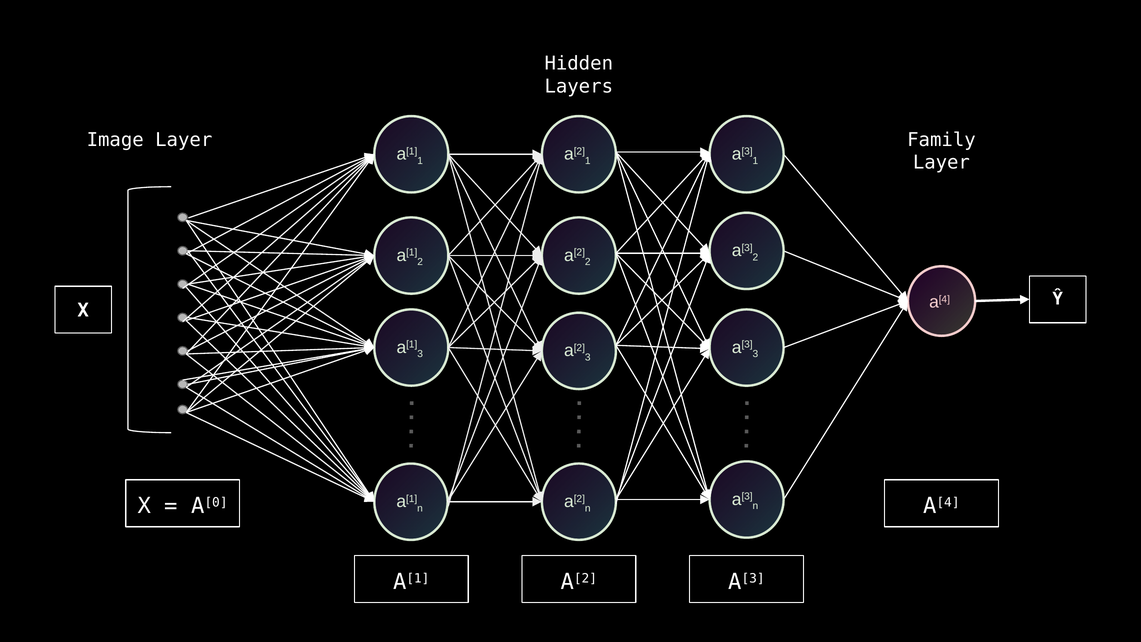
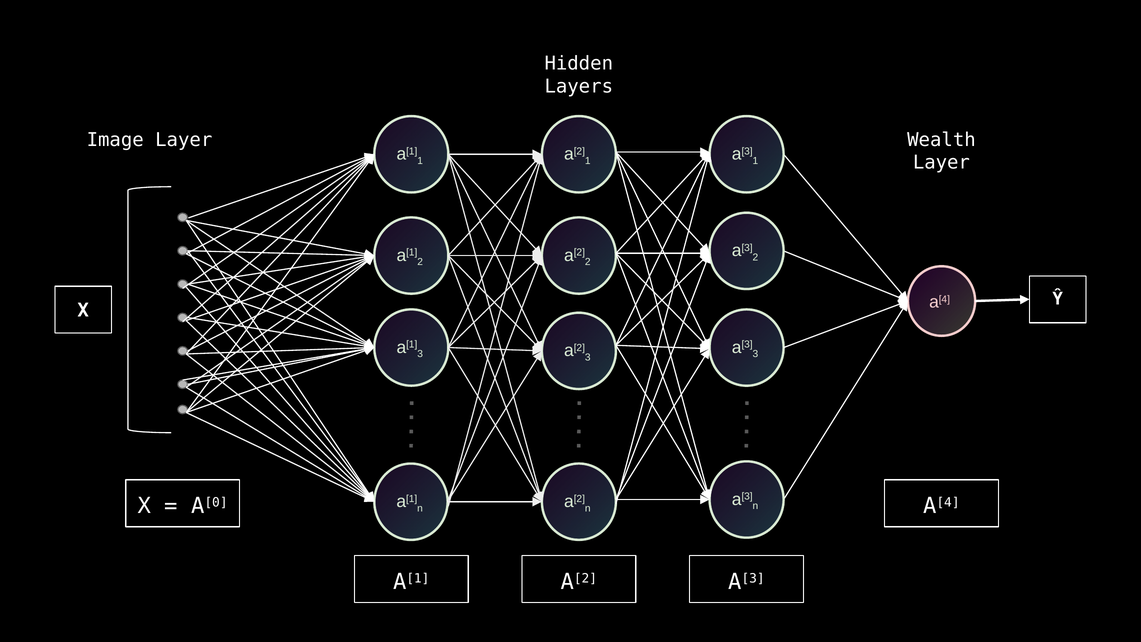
Family: Family -> Wealth (941, 140)
